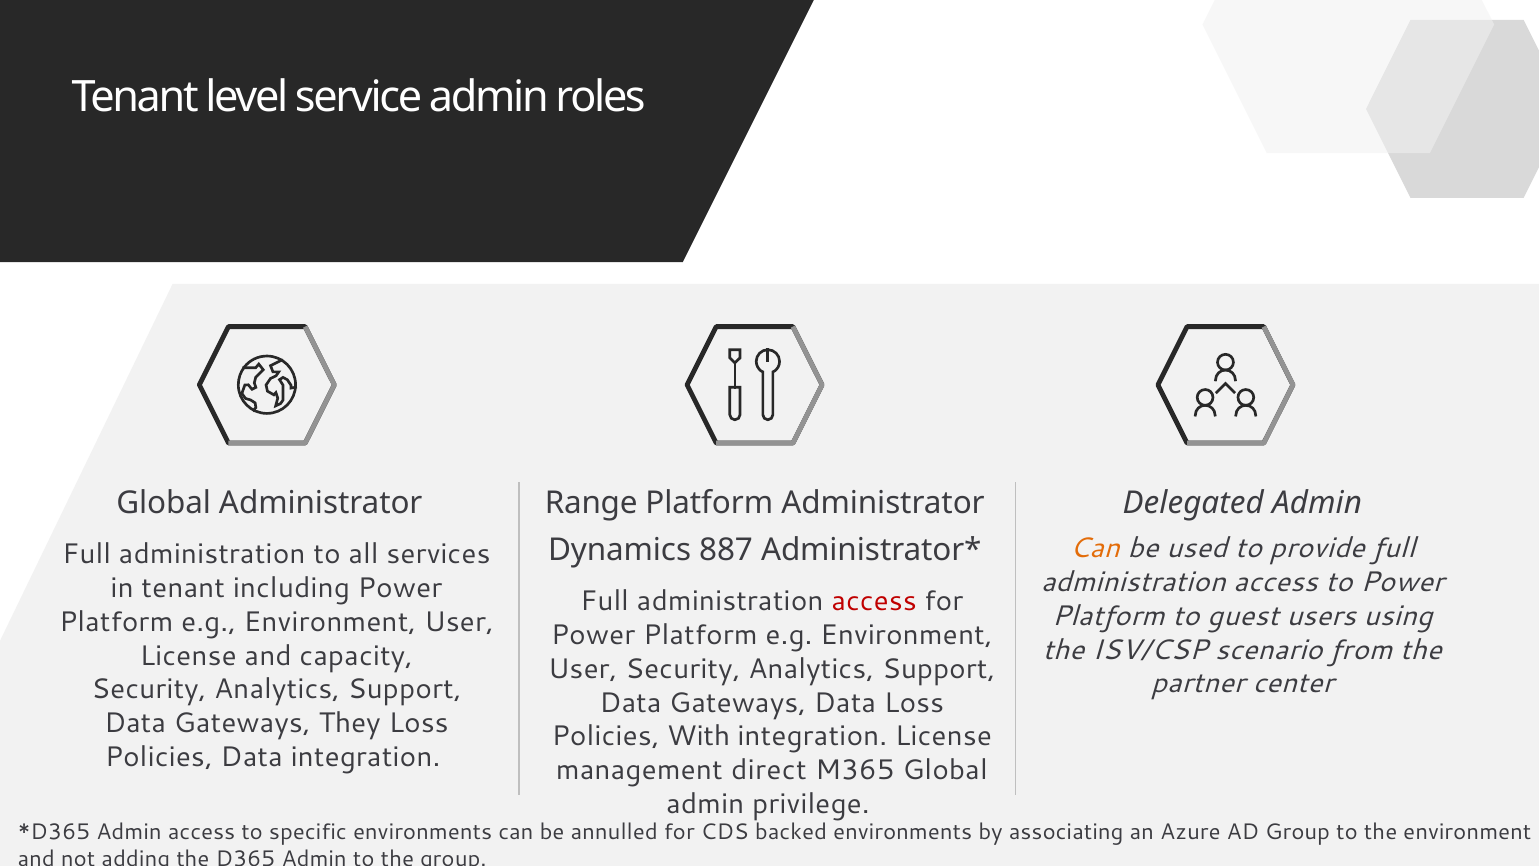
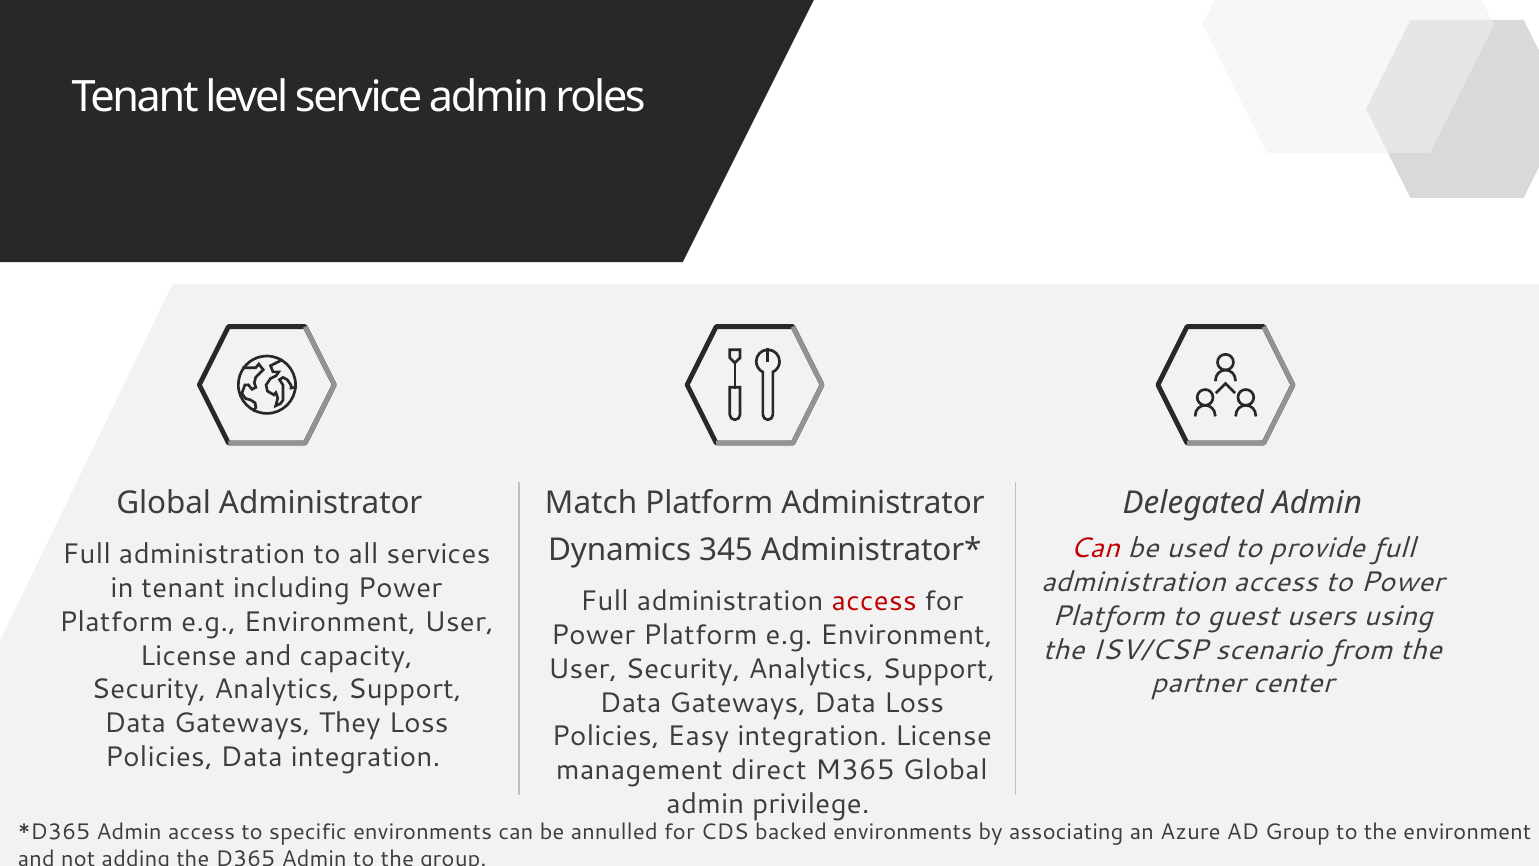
Range: Range -> Match (591, 503)
Can colour: orange -> red (1095, 548)
887: 887 -> 345 (726, 550)
With: With -> Easy (698, 736)
